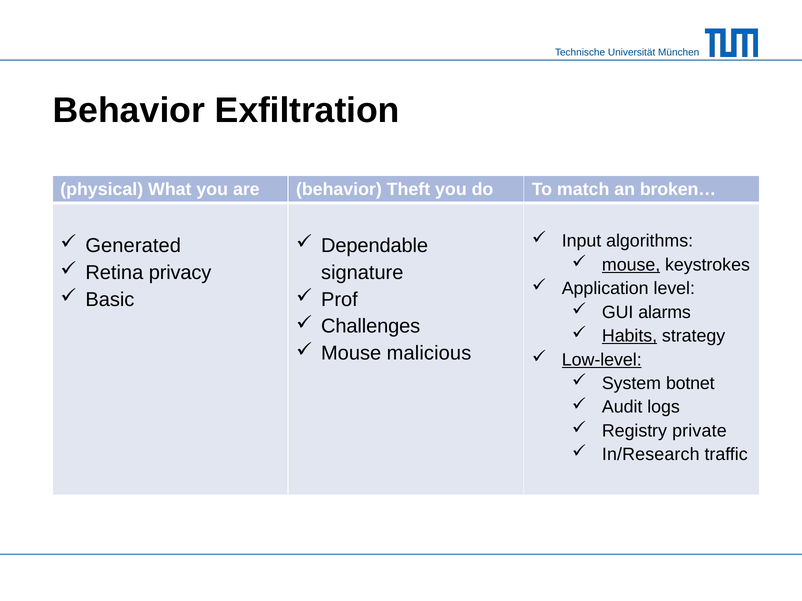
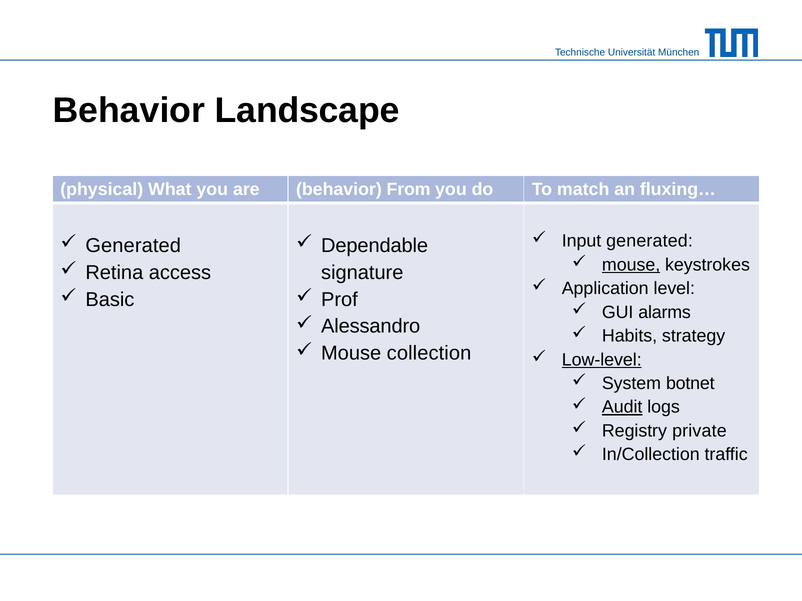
Exfiltration: Exfiltration -> Landscape (307, 111)
Theft: Theft -> From (409, 190)
broken…: broken… -> fluxing… (678, 190)
Input algorithms: algorithms -> generated (650, 241)
privacy: privacy -> access (180, 273)
Challenges: Challenges -> Alessandro (371, 327)
Habits underline: present -> none (630, 336)
malicious: malicious -> collection (429, 354)
Audit underline: none -> present (622, 407)
In/Research: In/Research -> In/Collection (651, 455)
